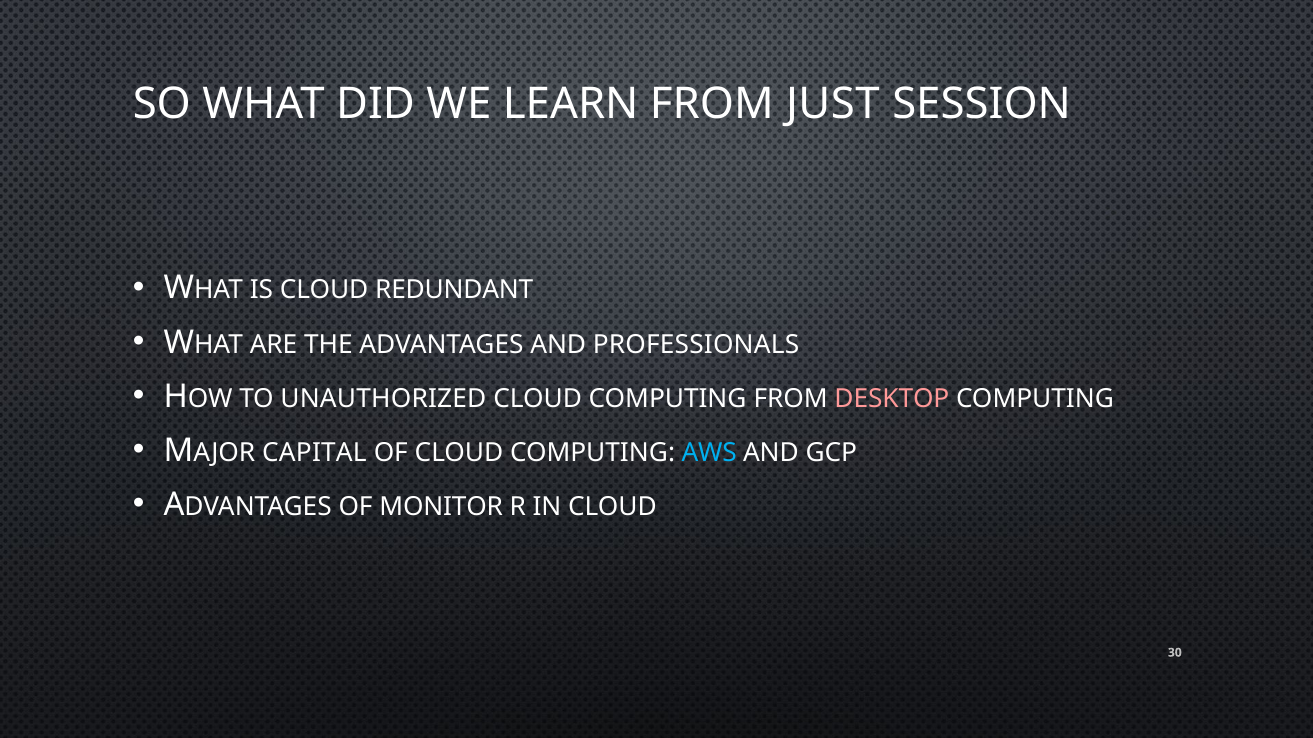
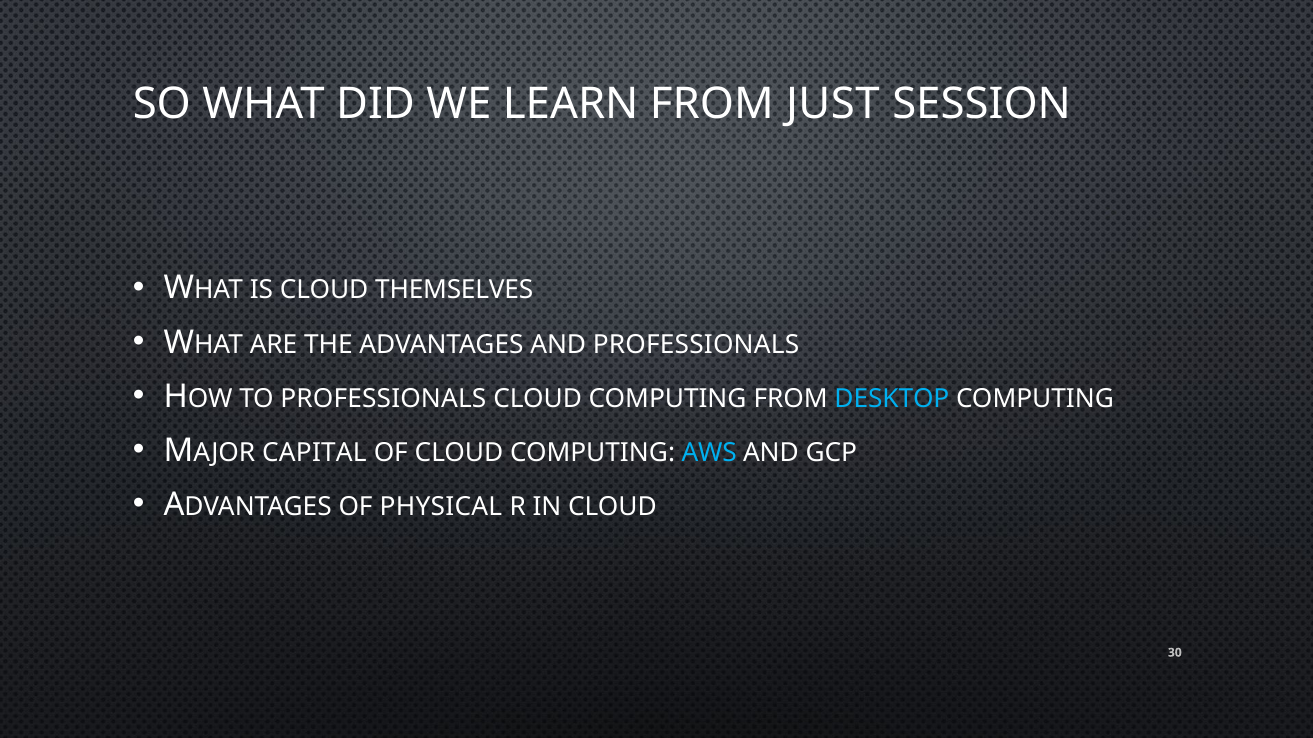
REDUNDANT: REDUNDANT -> THEMSELVES (454, 291)
TO UNAUTHORIZED: UNAUTHORIZED -> PROFESSIONALS (383, 399)
DESKTOP colour: pink -> light blue (892, 399)
MONITOR: MONITOR -> PHYSICAL (441, 507)
